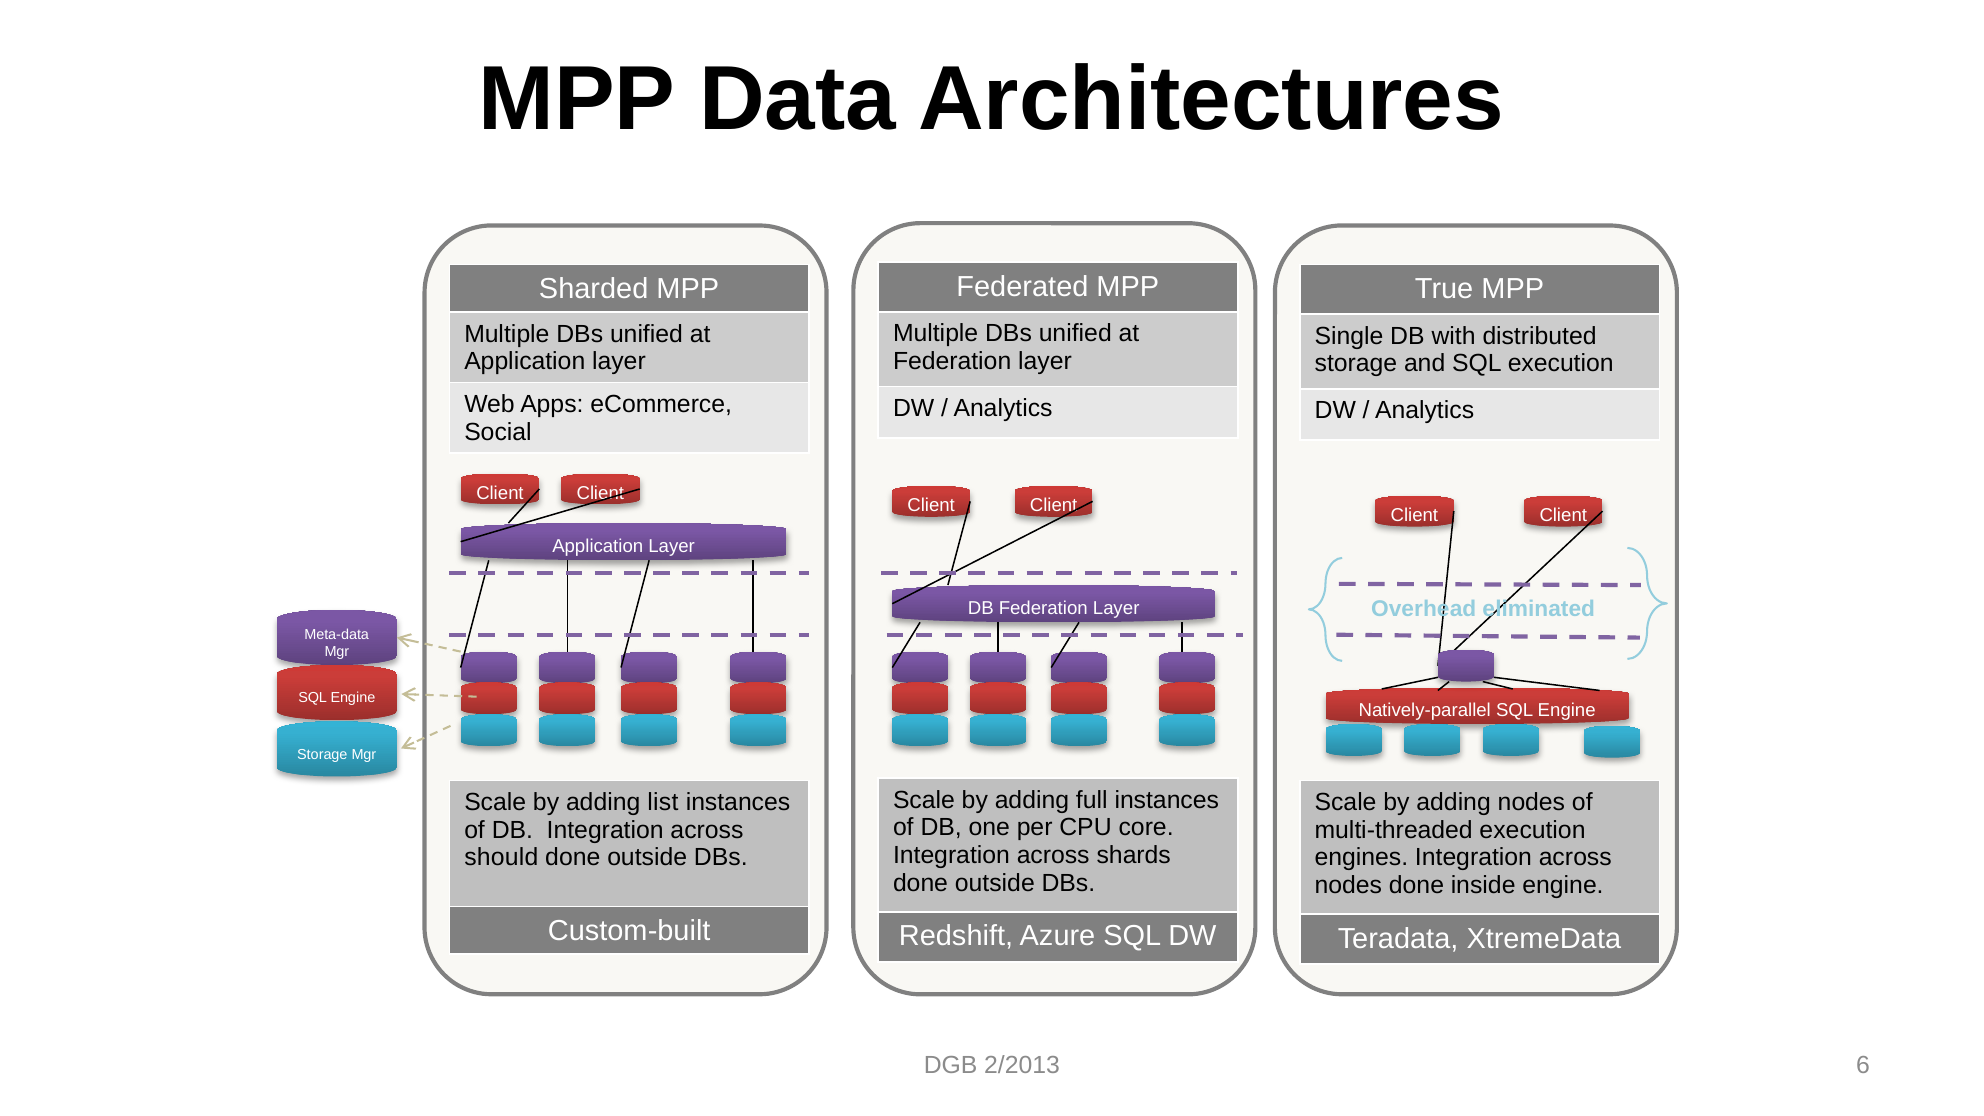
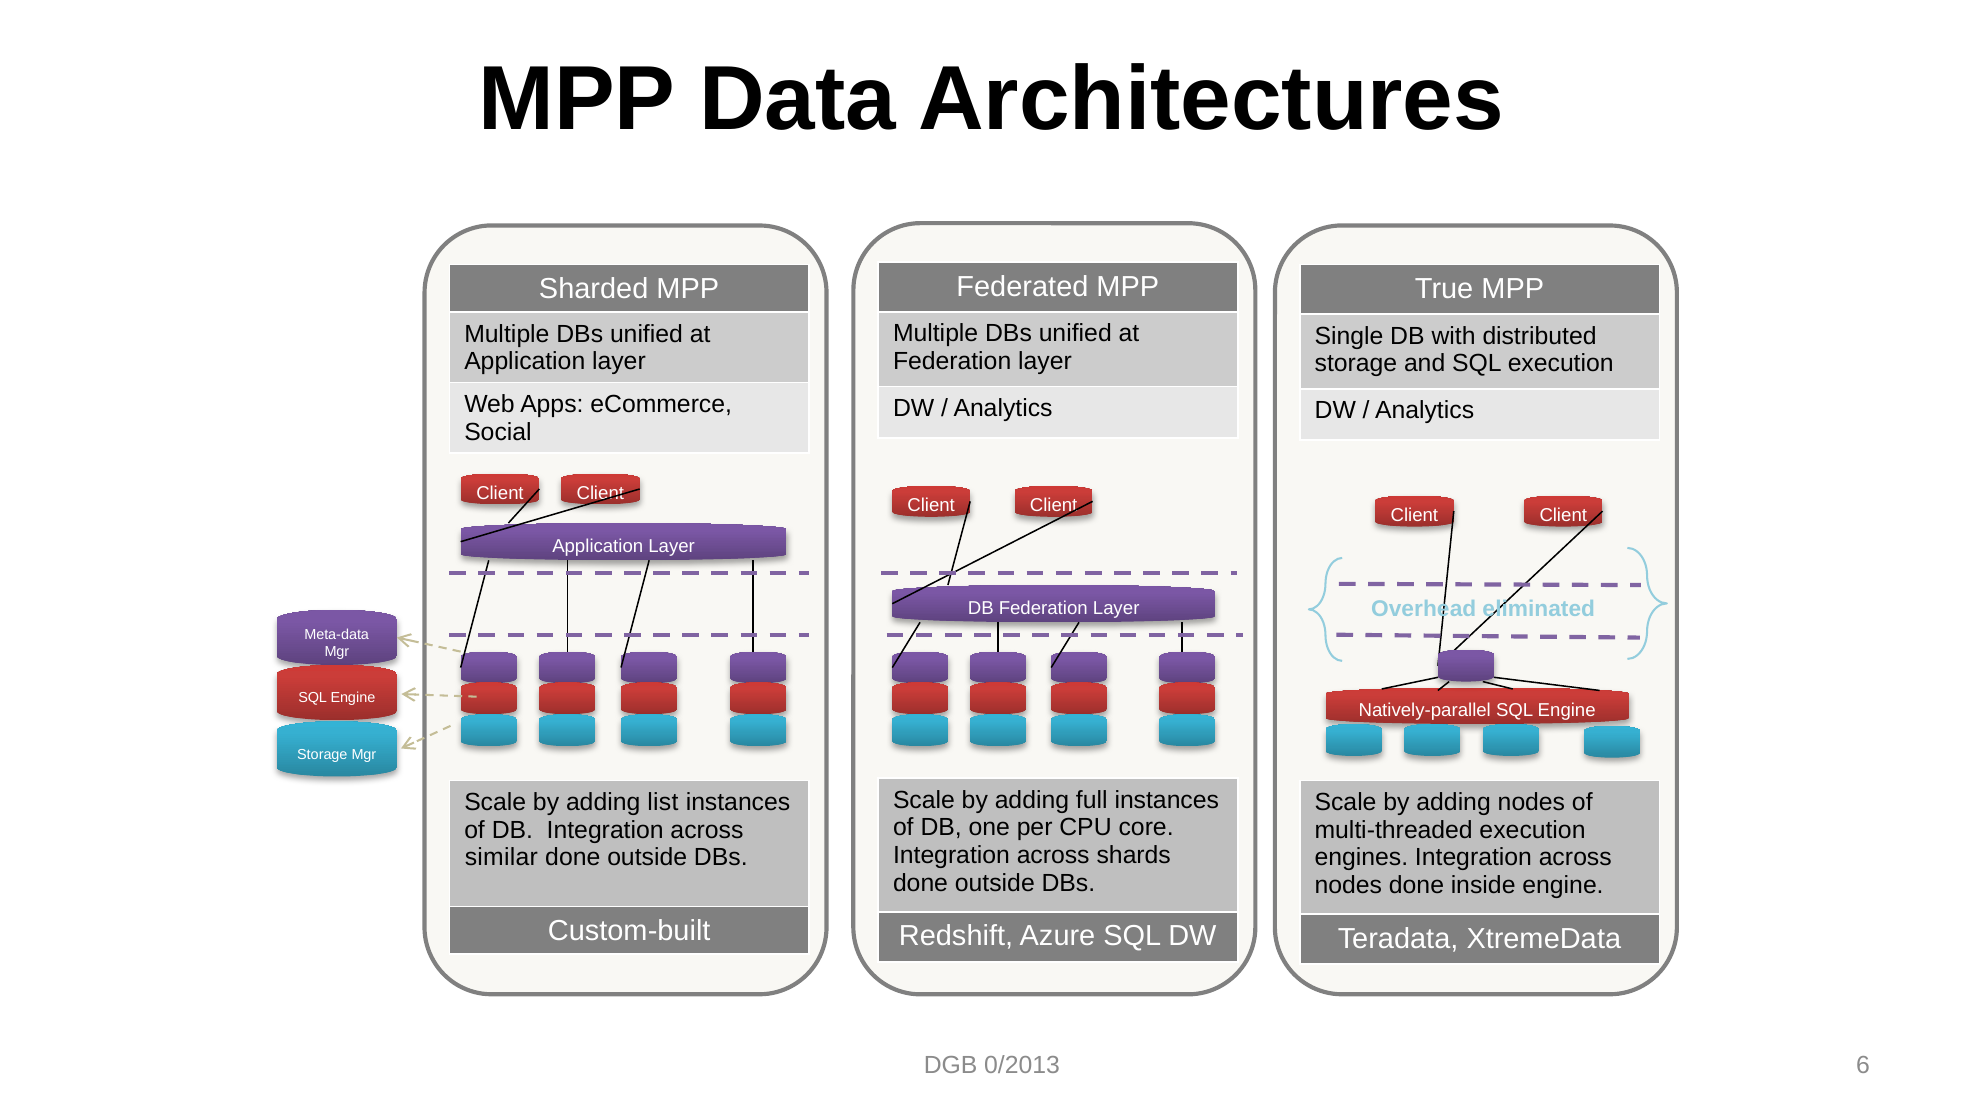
should: should -> similar (501, 858)
2/2013: 2/2013 -> 0/2013 (1022, 1066)
